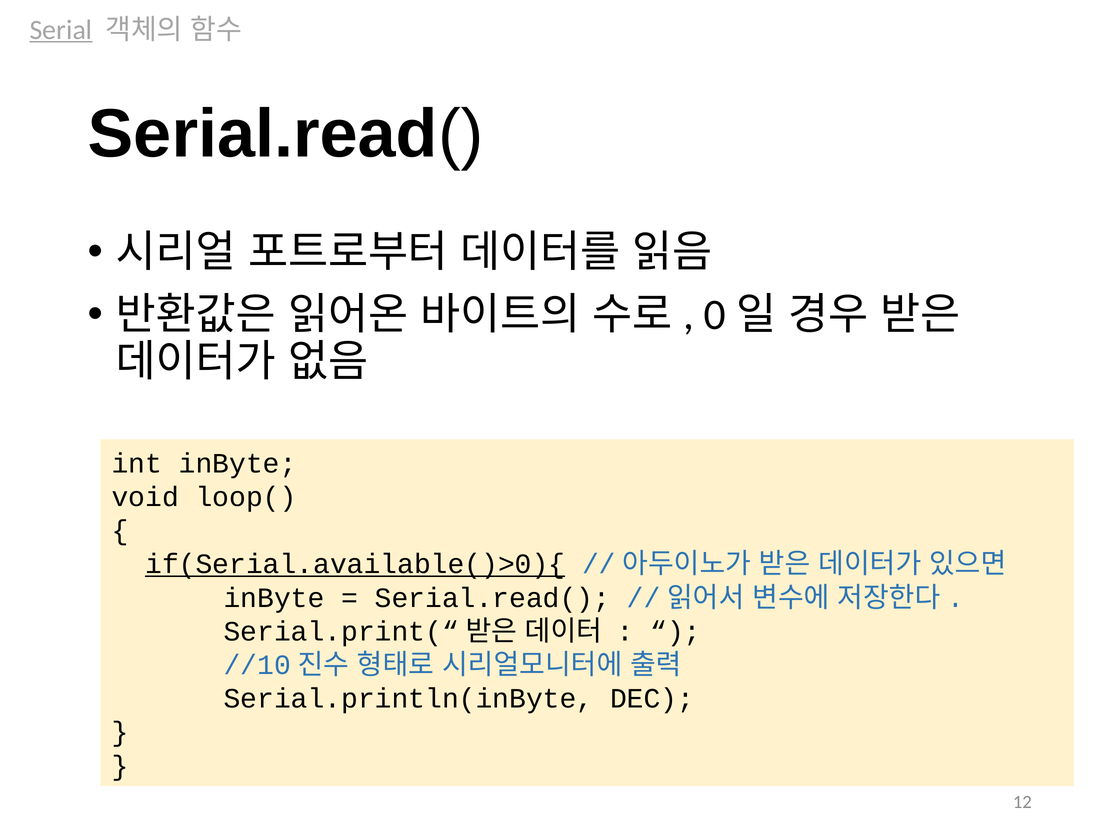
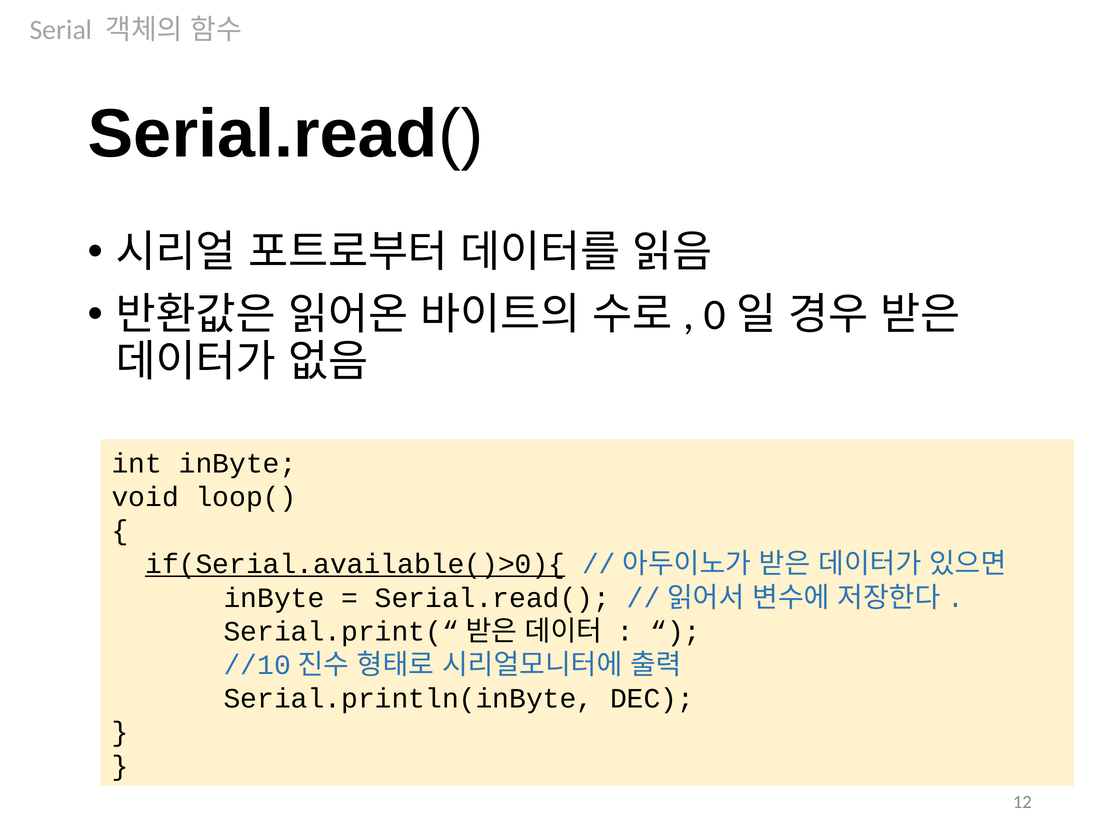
Serial underline: present -> none (61, 30)
